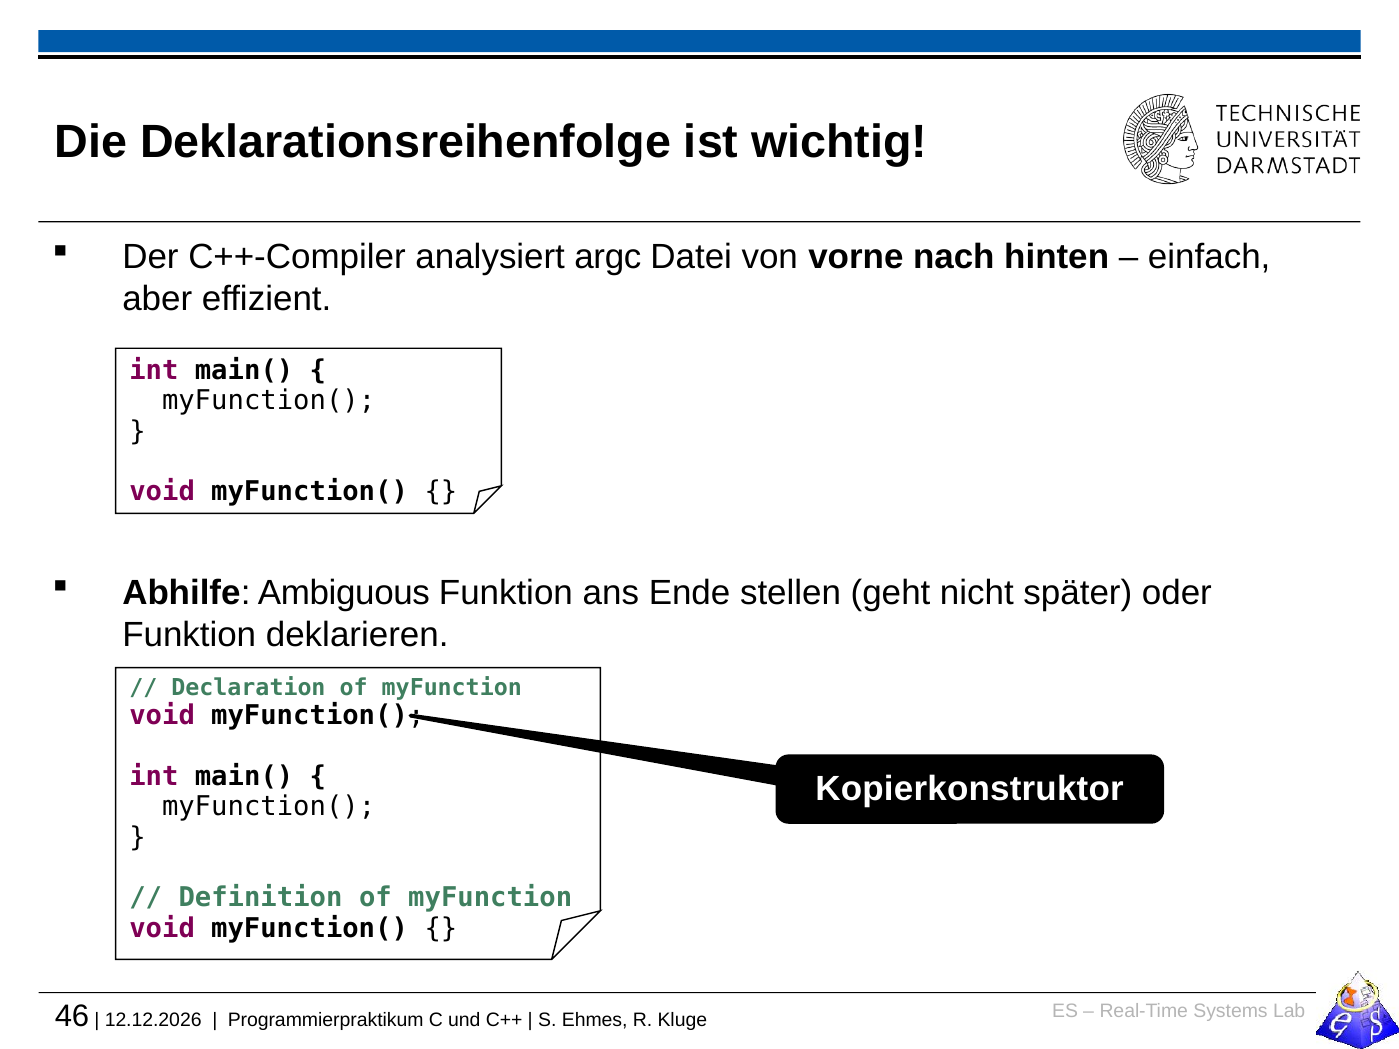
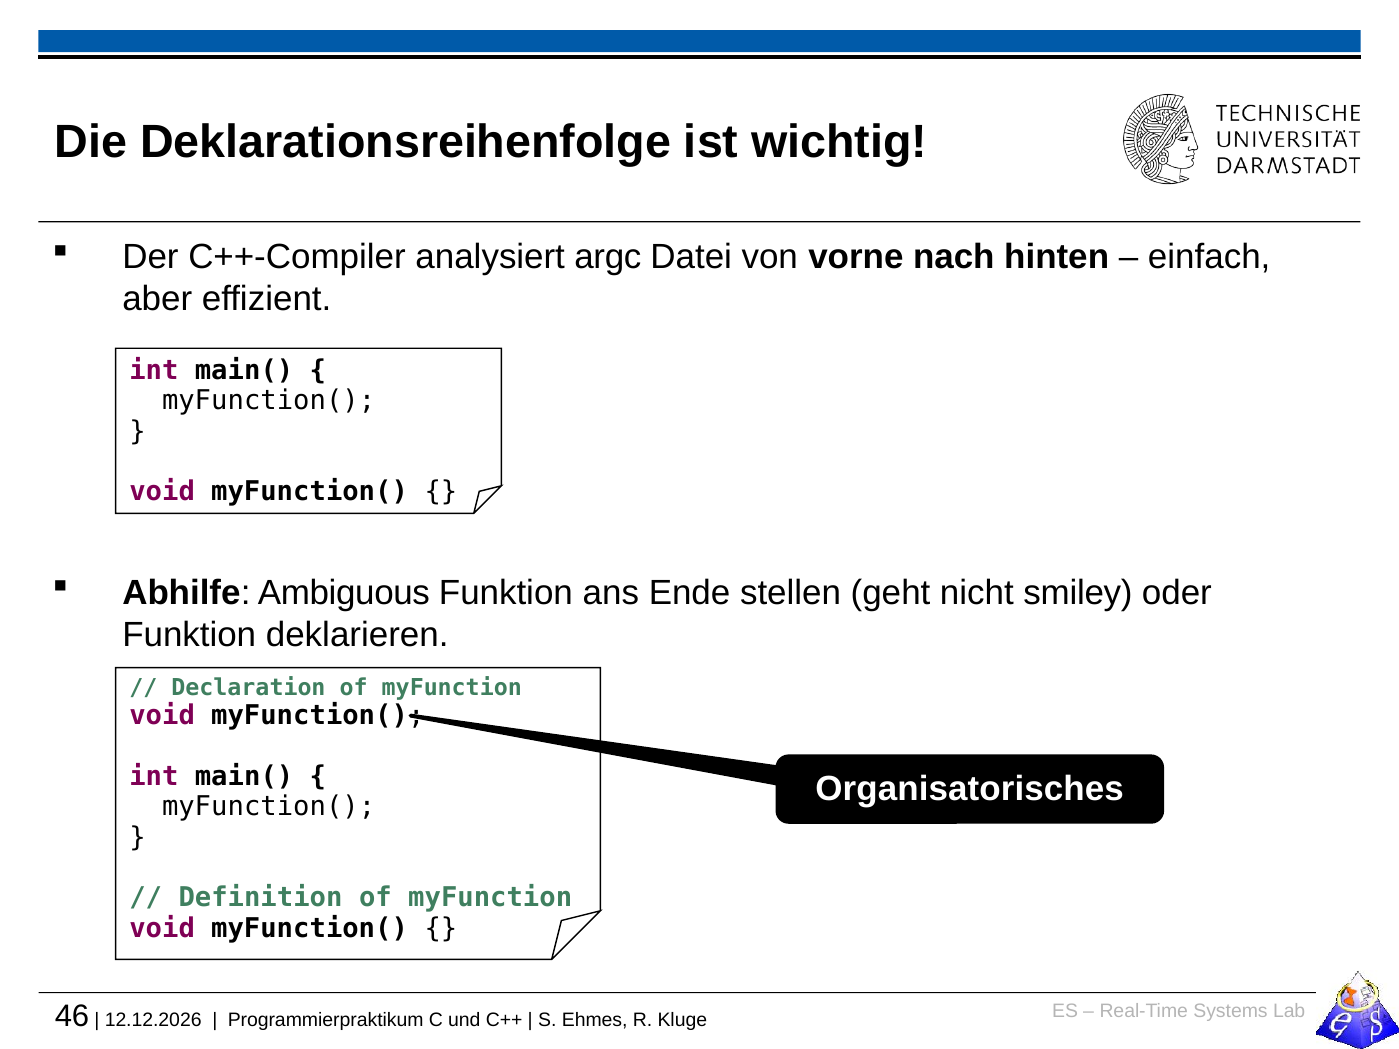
später: später -> smiley (1078, 593)
Kopierkonstruktor: Kopierkonstruktor -> Organisatorisches (970, 789)
